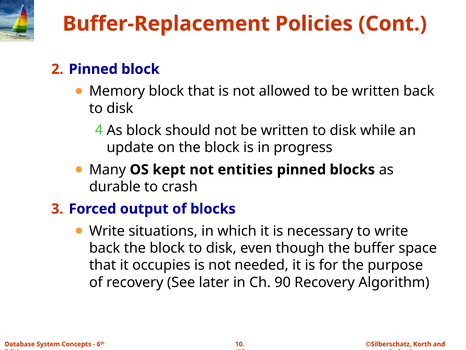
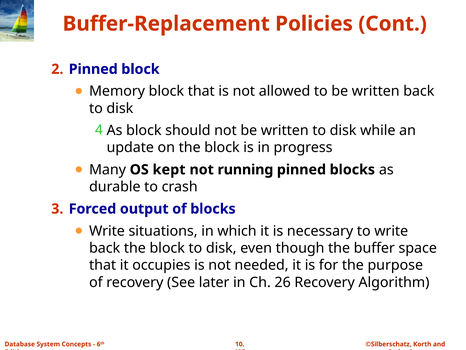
entities: entities -> running (245, 169)
90: 90 -> 26 (283, 282)
